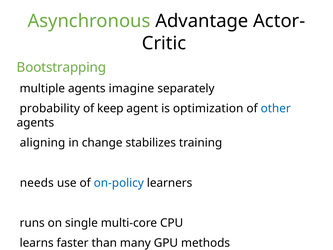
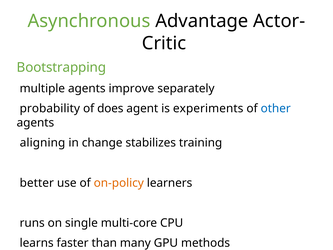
imagine: imagine -> improve (131, 88)
keep: keep -> does (110, 108)
optimization: optimization -> experiments (208, 108)
needs: needs -> better (37, 183)
on-policy colour: blue -> orange (119, 183)
